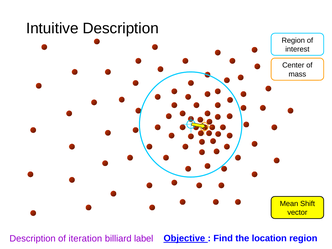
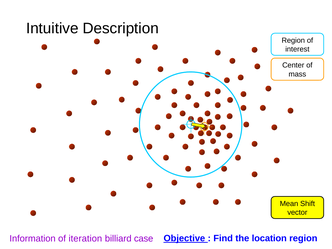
Description: Description -> Information (33, 239)
label: label -> case (144, 239)
